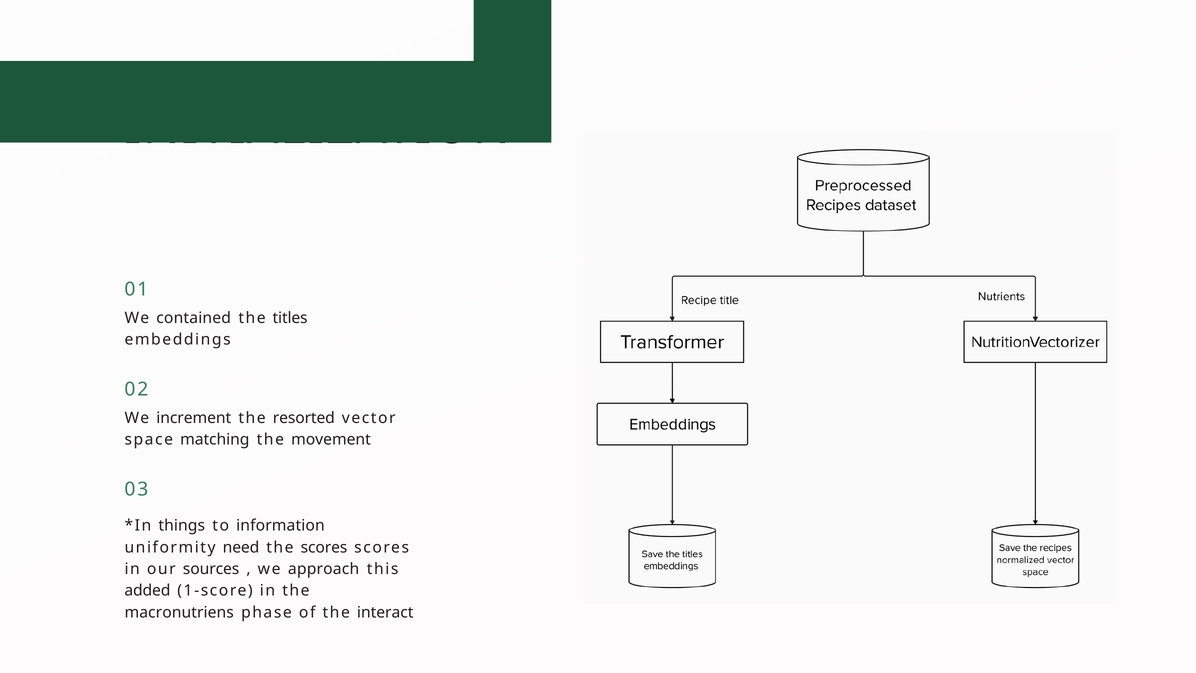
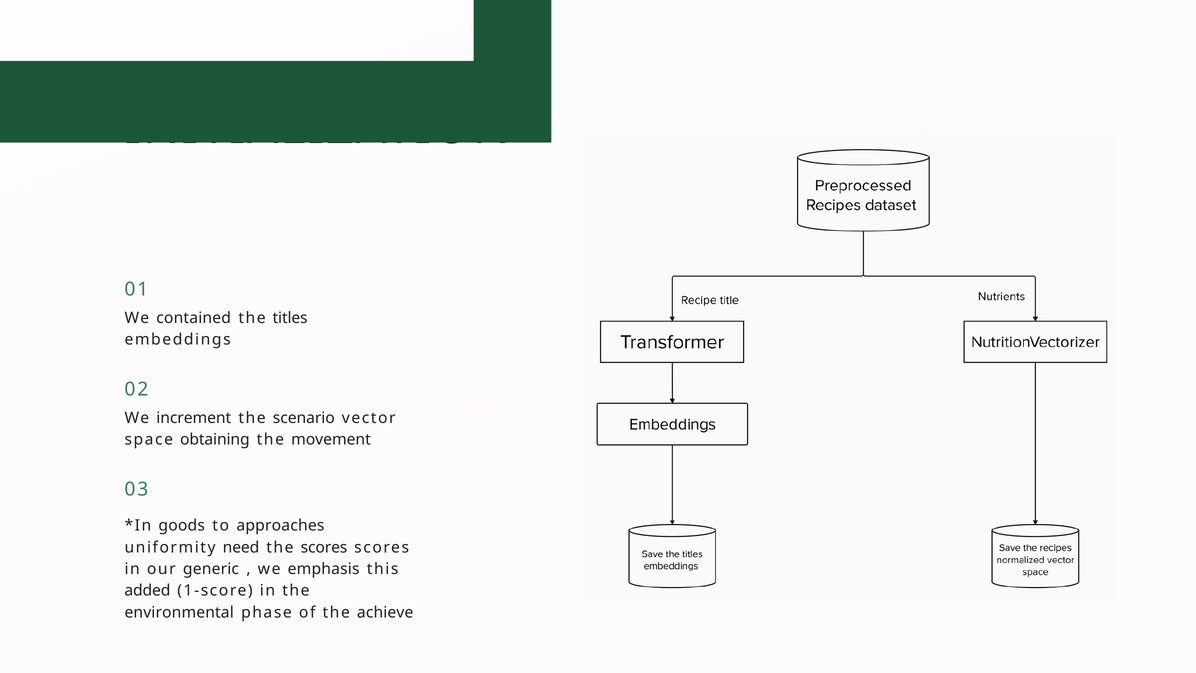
resorted: resorted -> scenario (304, 418)
matching: matching -> obtaining (215, 440)
things: things -> goods (182, 526)
information: information -> approaches (280, 526)
sources: sources -> generic (211, 569)
approach: approach -> emphasis (324, 569)
macronutriens: macronutriens -> environmental (179, 612)
interact: interact -> achieve (385, 612)
